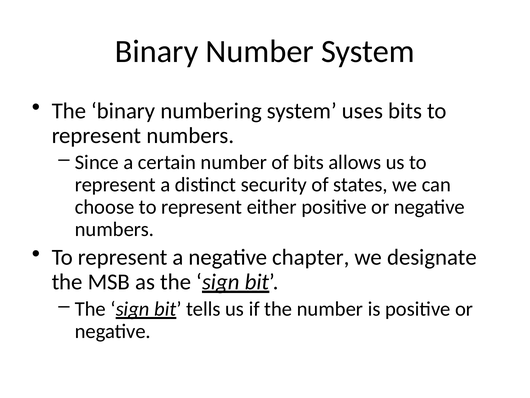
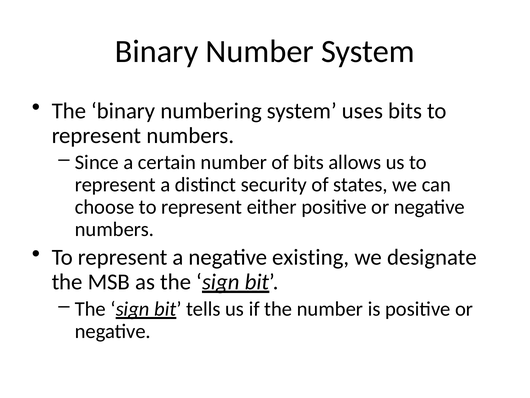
chapter: chapter -> existing (311, 257)
